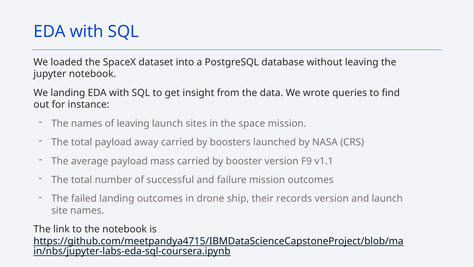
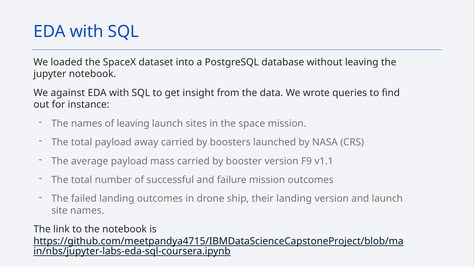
We landing: landing -> against (68, 93)
their records: records -> landing (294, 198)
